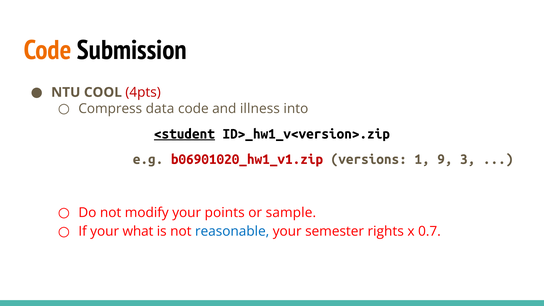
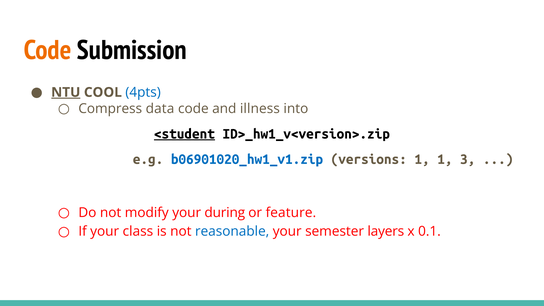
NTU underline: none -> present (66, 92)
4pts colour: red -> blue (143, 92)
b06901020_hw1_v1.zip colour: red -> blue (247, 159)
1 9: 9 -> 1 (445, 159)
points: points -> during (225, 213)
sample: sample -> feature (291, 213)
what: what -> class (138, 231)
rights: rights -> layers (386, 231)
0.7: 0.7 -> 0.1 (429, 231)
